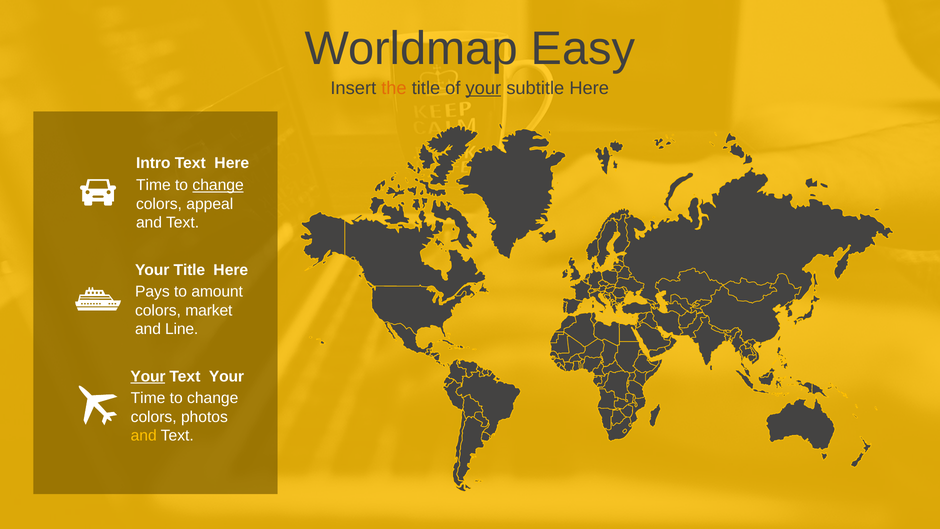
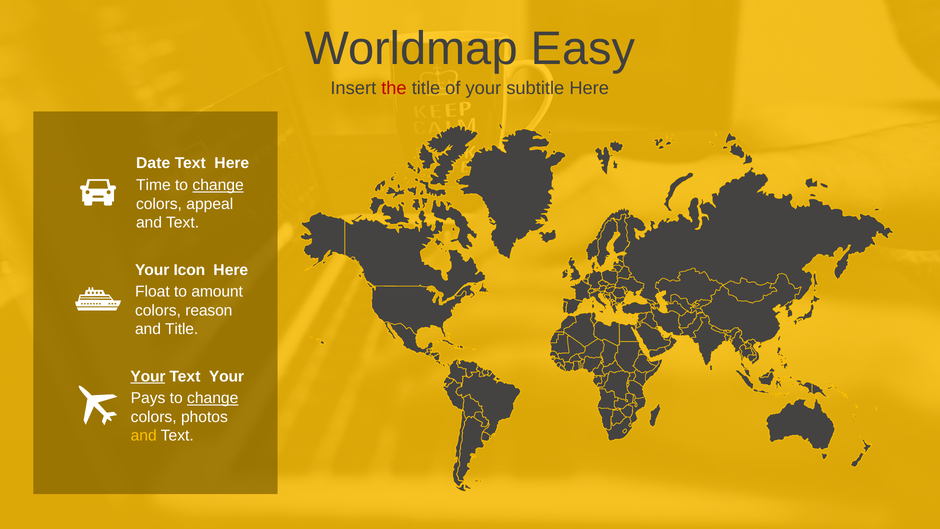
the colour: orange -> red (394, 88)
your underline: present -> none (483, 88)
Intro: Intro -> Date (153, 163)
Your Title: Title -> Icon (189, 270)
Pays: Pays -> Float (152, 292)
market: market -> reason (209, 310)
and Line: Line -> Title (182, 329)
Time: Time -> Pays (148, 398)
change underline: none -> present (213, 398)
